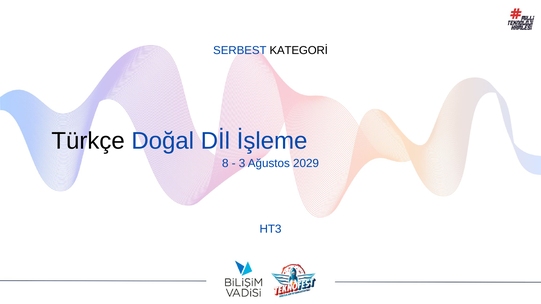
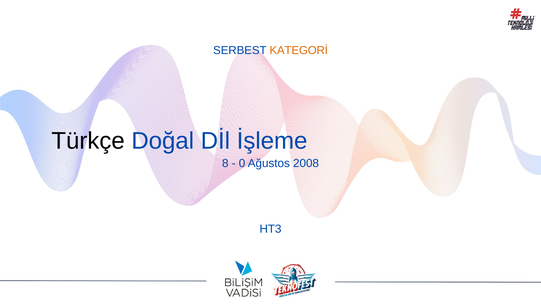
KATEGORİ colour: black -> orange (299, 50)
3: 3 -> 0 (242, 164)
2029: 2029 -> 2008 (306, 164)
